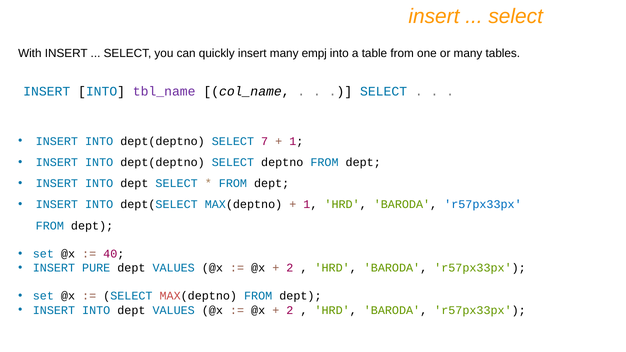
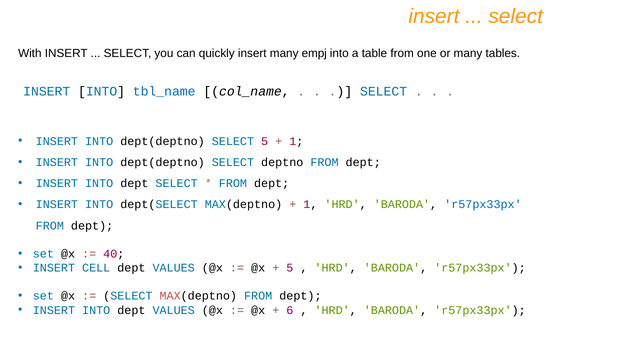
tbl_name colour: purple -> blue (164, 91)
SELECT 7: 7 -> 5 (265, 141)
PURE: PURE -> CELL (96, 268)
2: 2 -> 5 (290, 268)
2: 2 -> 6 (290, 310)
